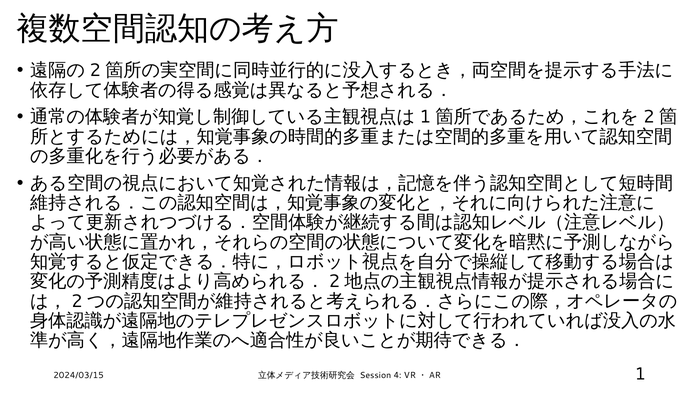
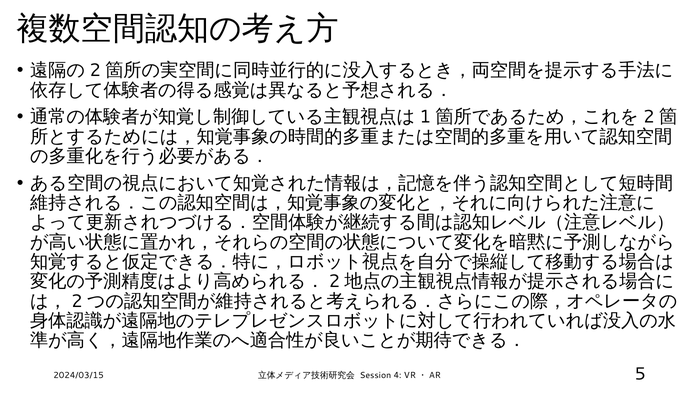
1: 1 -> 5 (640, 374)
